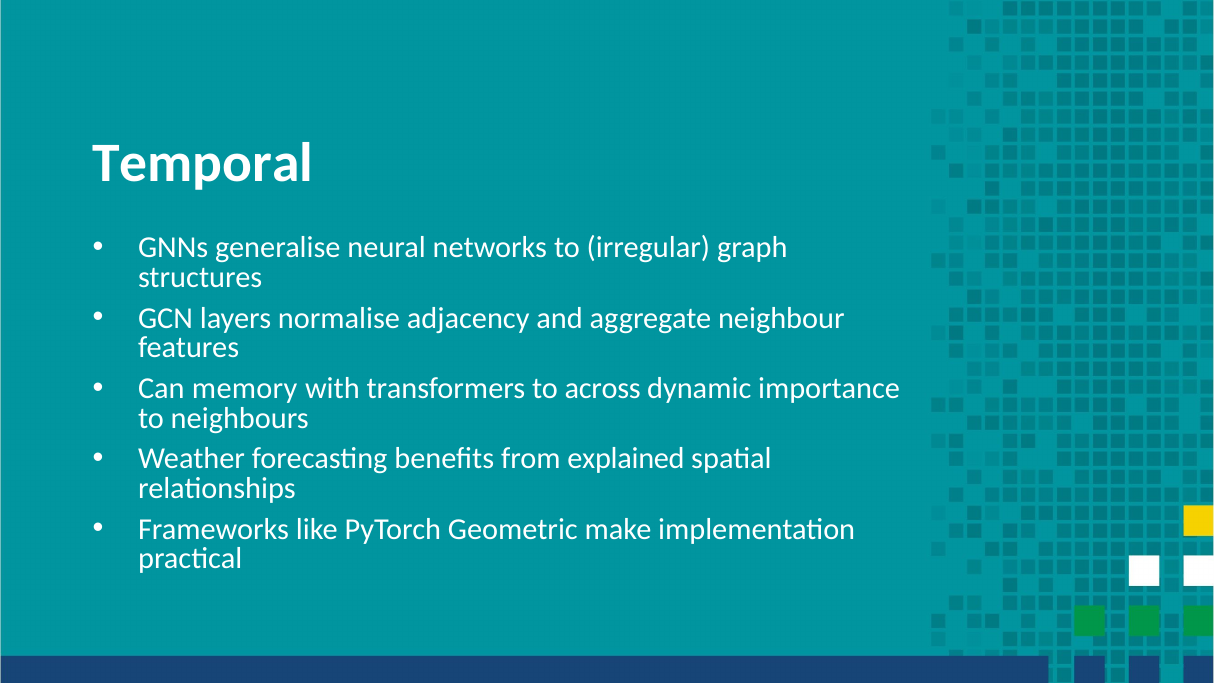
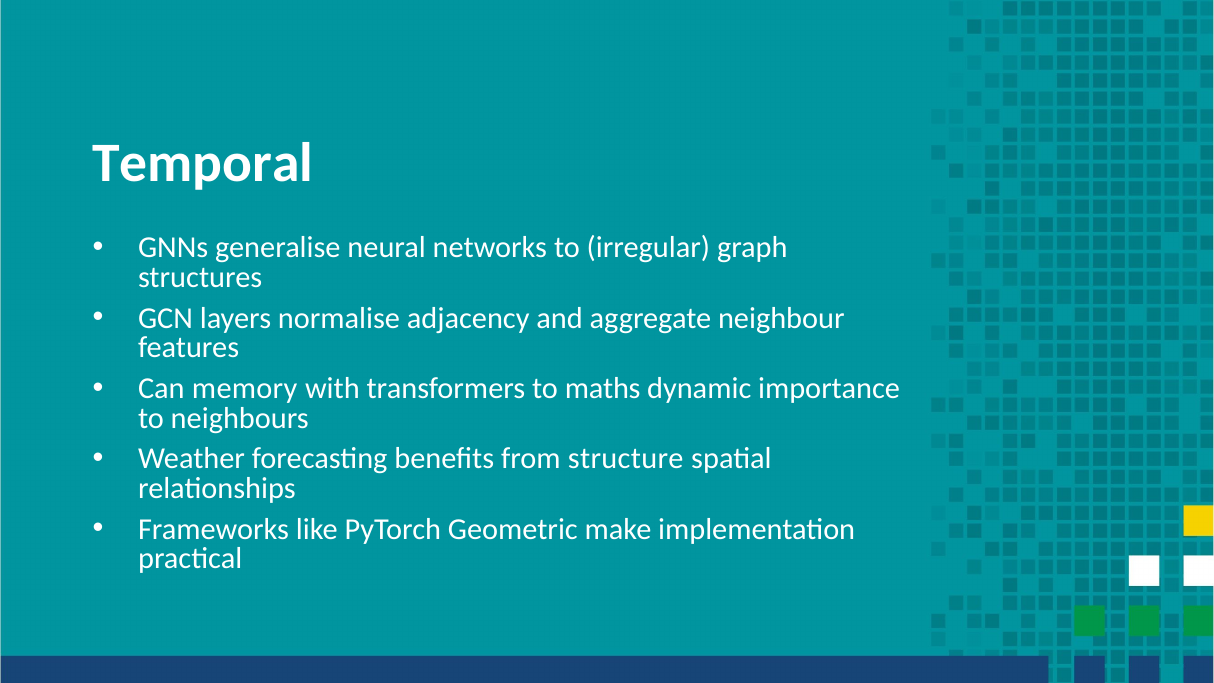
across: across -> maths (603, 389)
explained: explained -> structure (626, 459)
